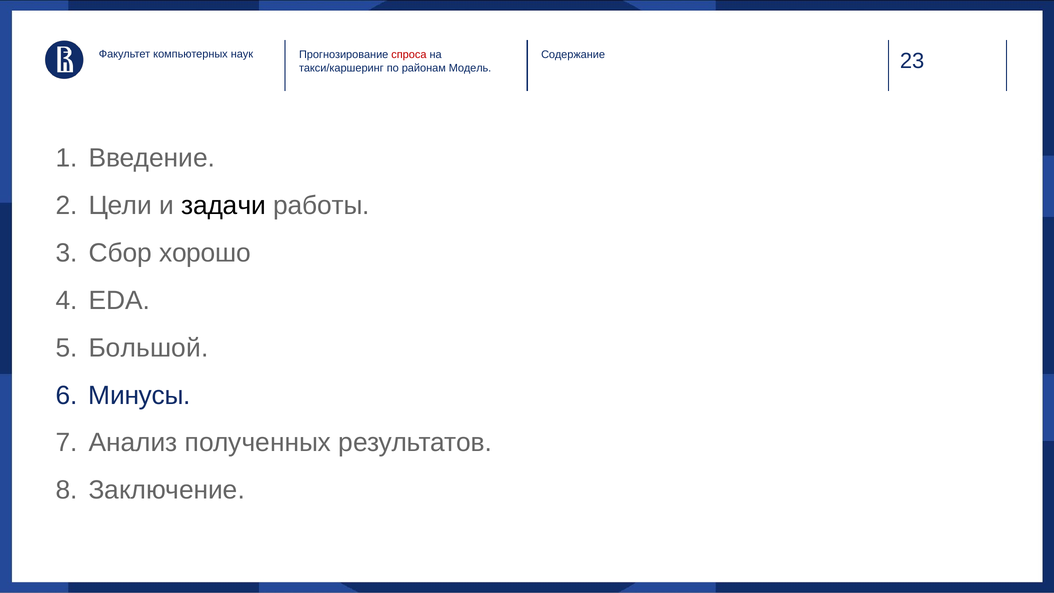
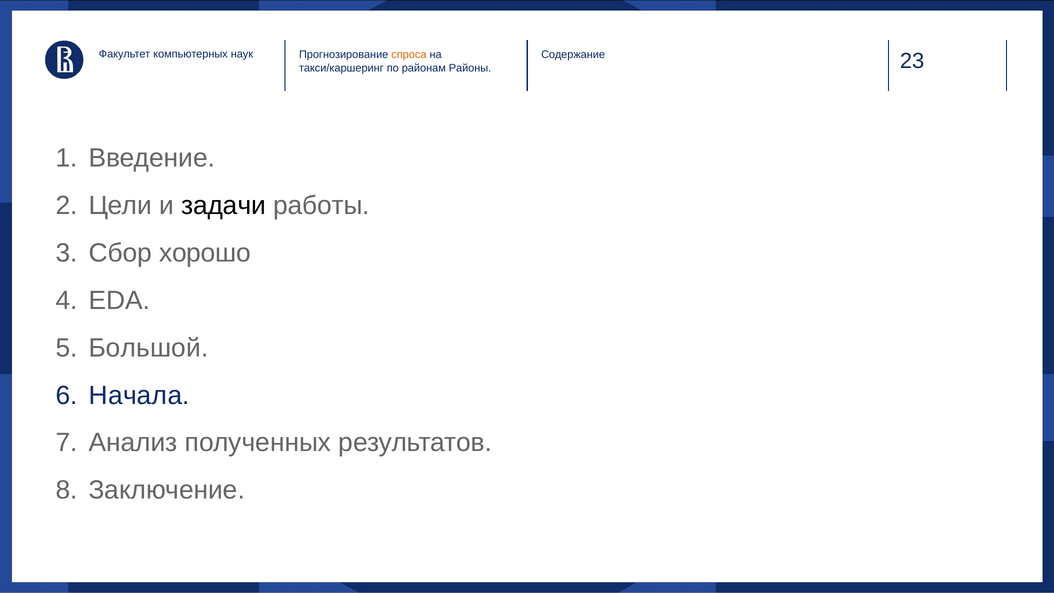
спроса colour: red -> orange (409, 55)
Модель: Модель -> Районы (470, 68)
Минусы: Минусы -> Начала (139, 395)
